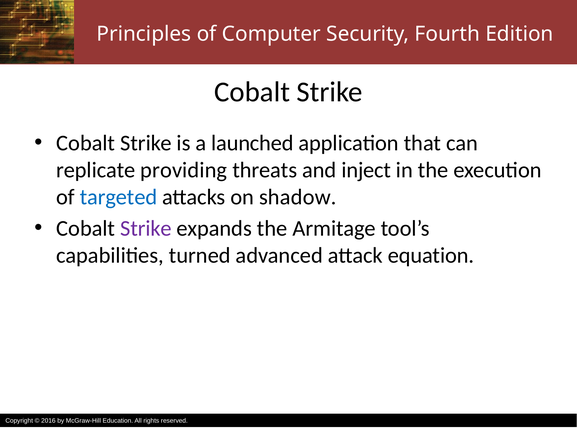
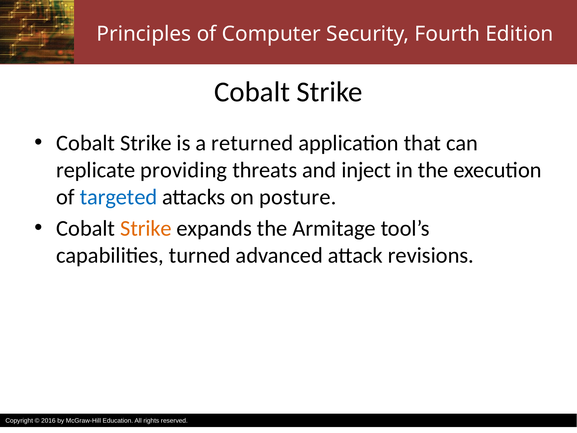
launched: launched -> returned (252, 143)
shadow: shadow -> posture (298, 197)
Strike colour: purple -> orange (146, 228)
equation: equation -> revisions (431, 255)
